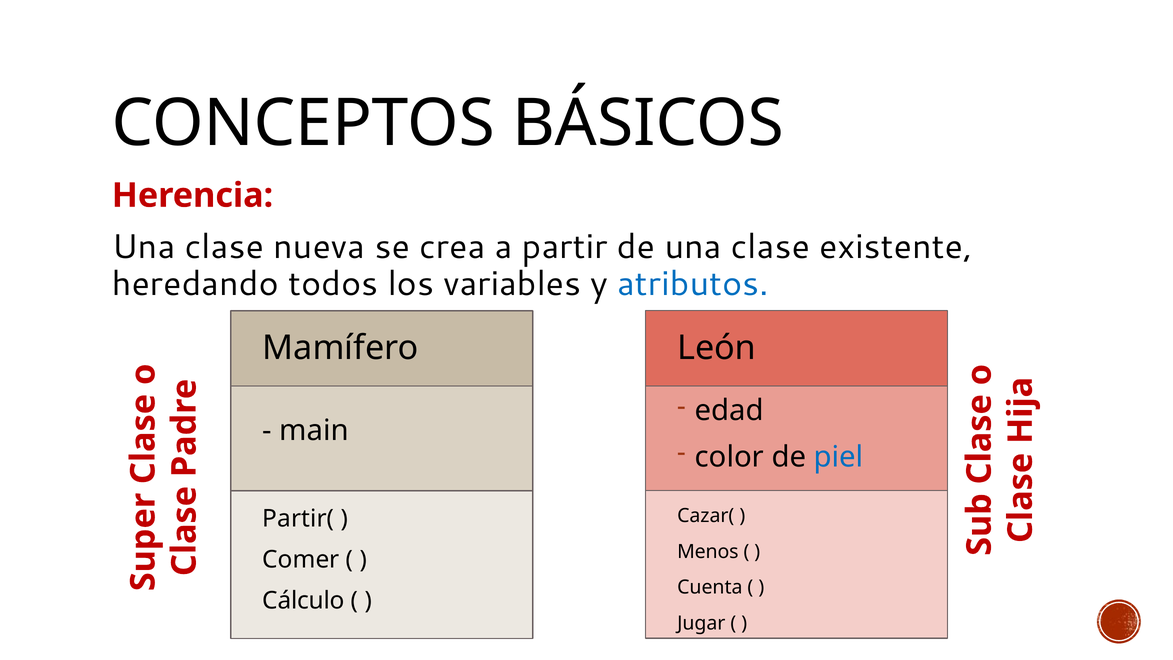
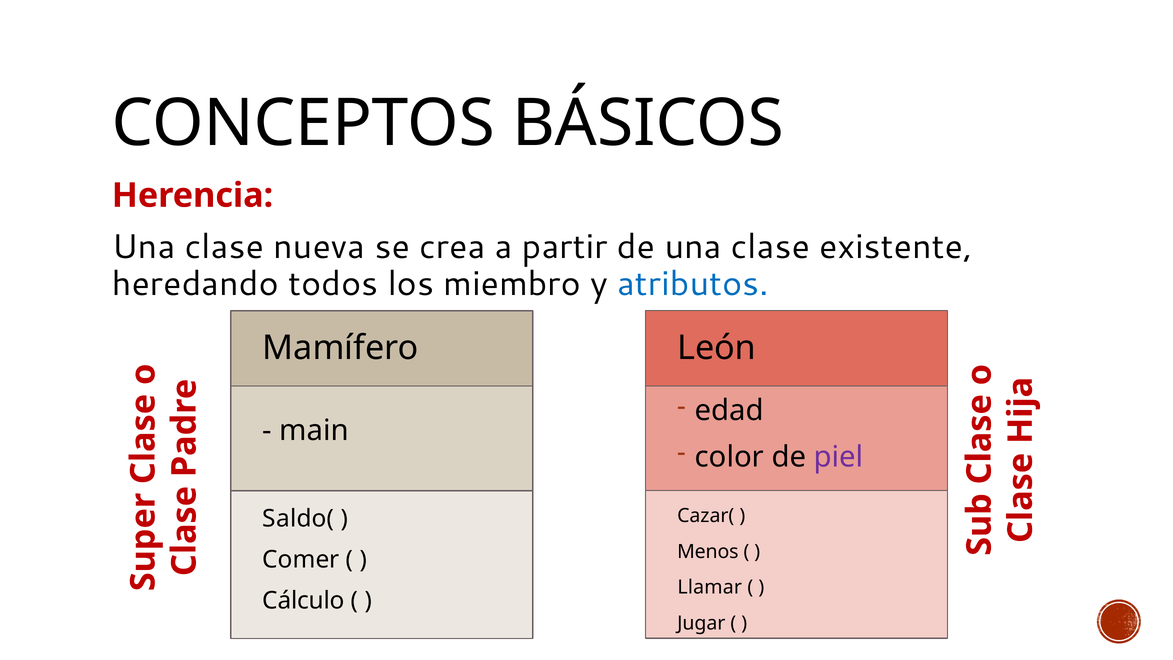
variables: variables -> miembro (512, 284)
piel colour: blue -> purple (839, 457)
Partir(: Partir( -> Saldo( (298, 519)
Cuenta: Cuenta -> Llamar (710, 587)
